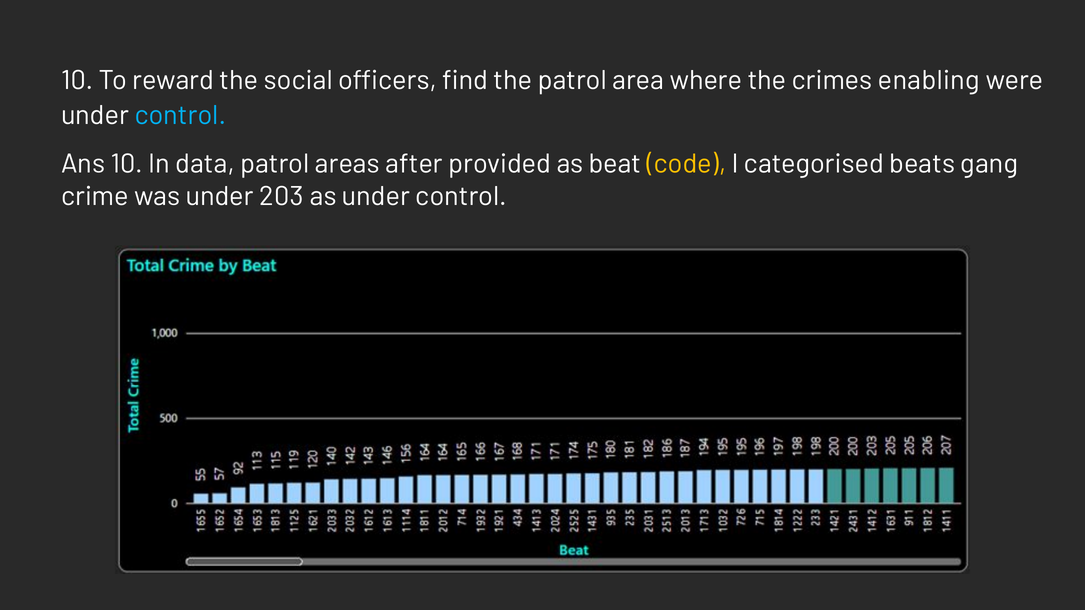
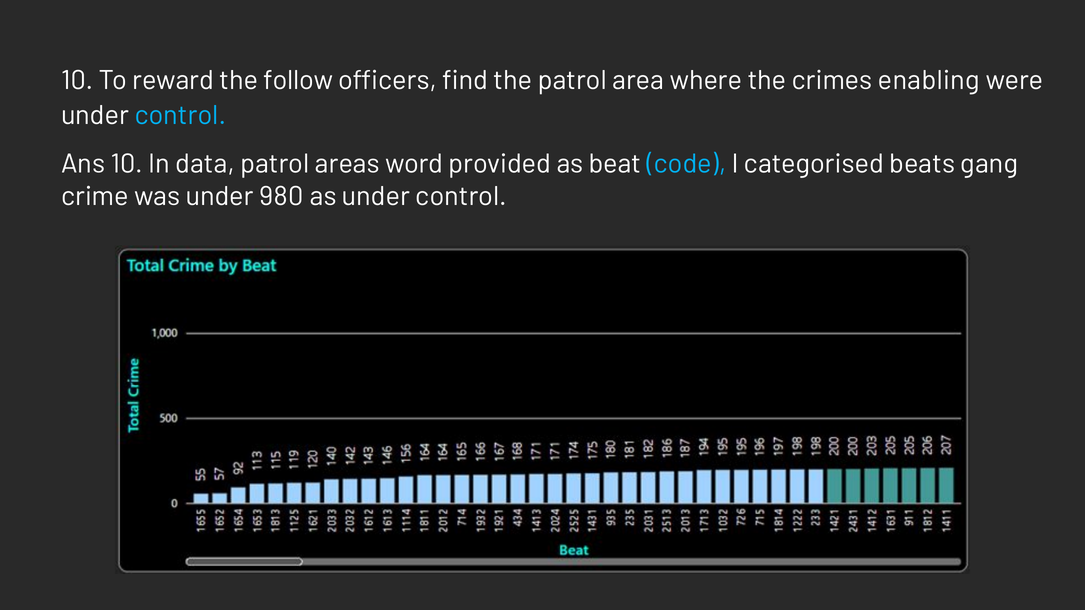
social: social -> follow (298, 80)
after: after -> word (414, 164)
code colour: yellow -> light blue (686, 164)
203: 203 -> 980 (282, 196)
